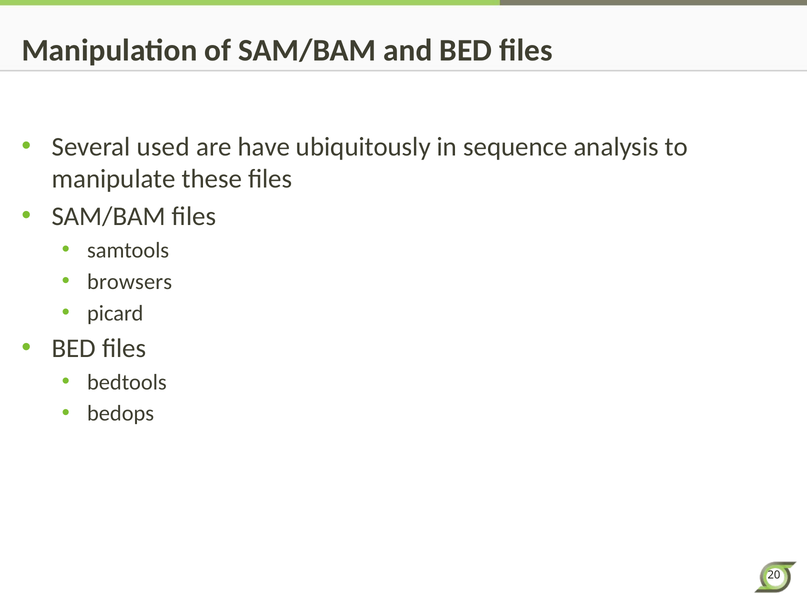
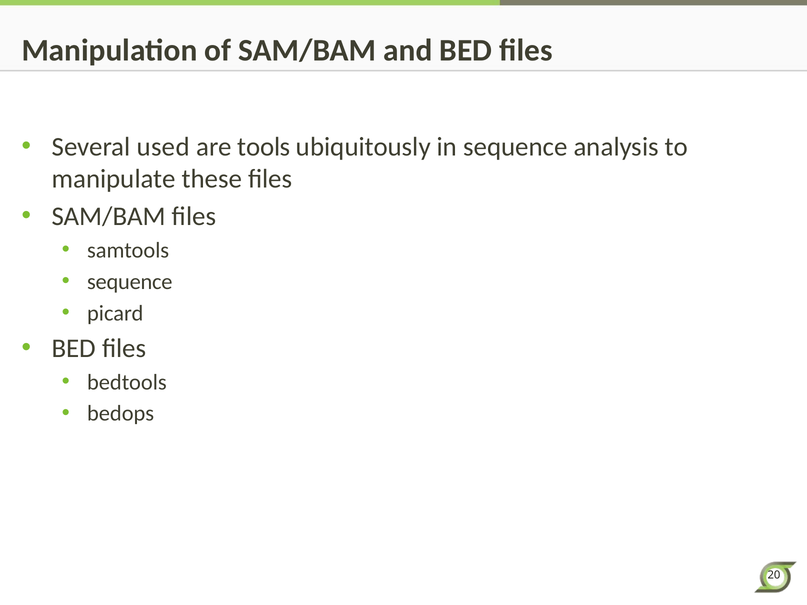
have: have -> tools (264, 147)
browsers: browsers -> sequence (130, 282)
